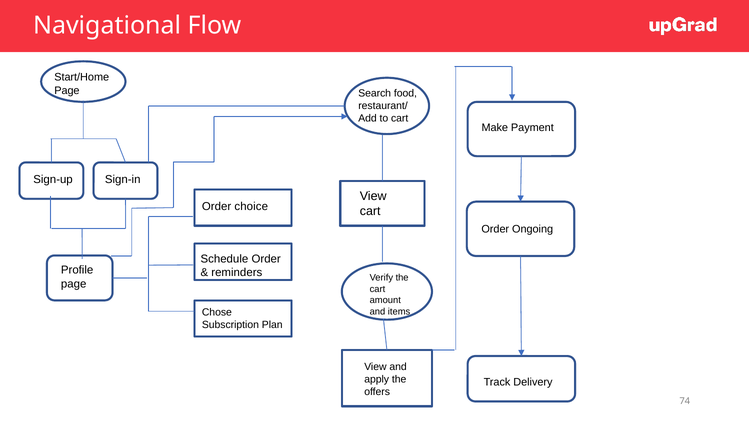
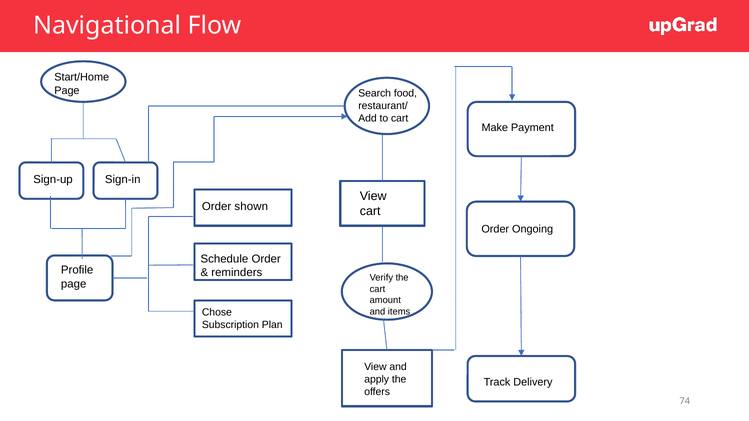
choice: choice -> shown (251, 207)
